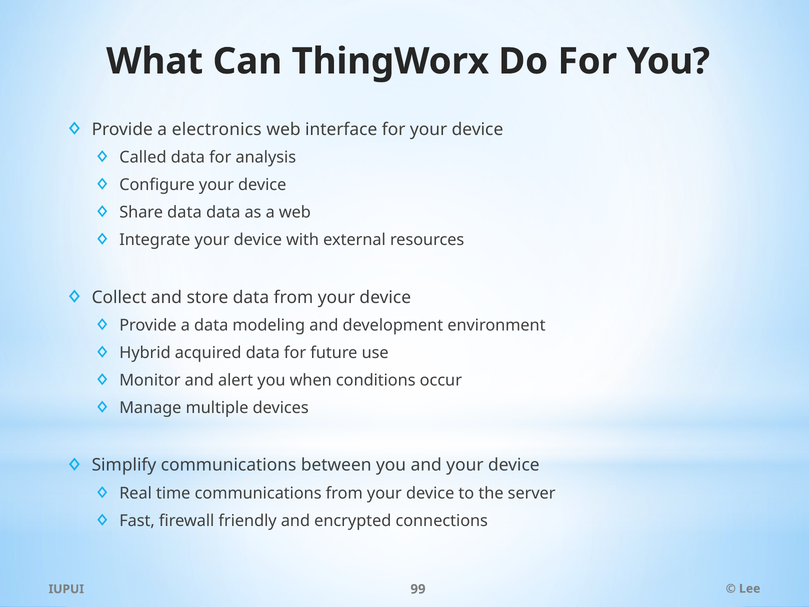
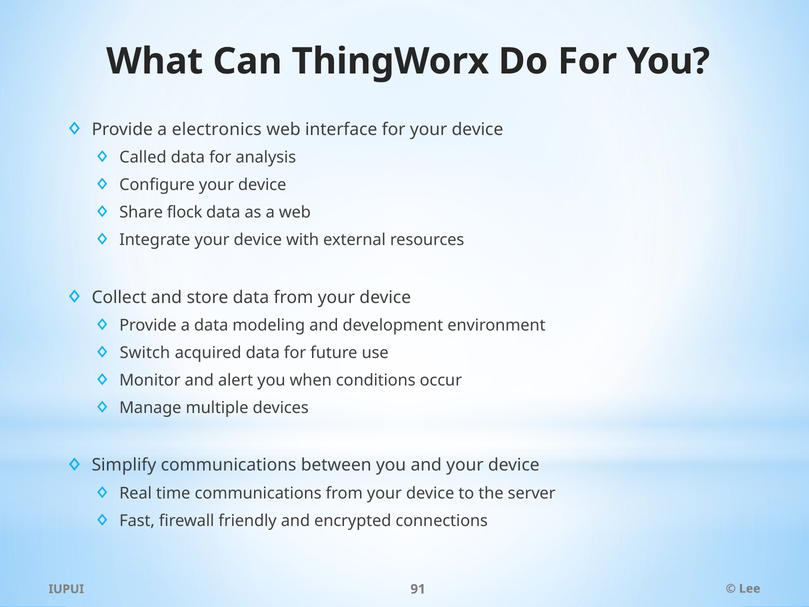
Share data: data -> flock (185, 212)
Hybrid: Hybrid -> Switch (145, 353)
99: 99 -> 91 (418, 589)
